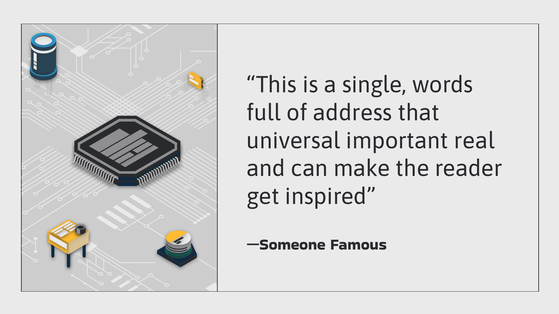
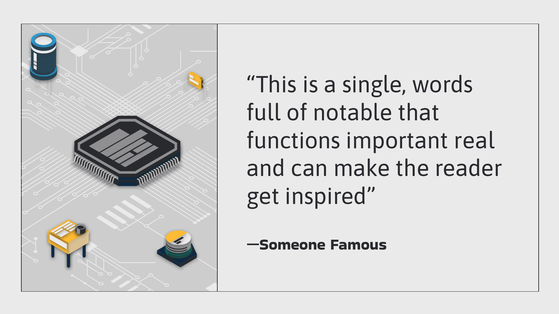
address: address -> notable (353, 113)
universal: universal -> functions (294, 141)
